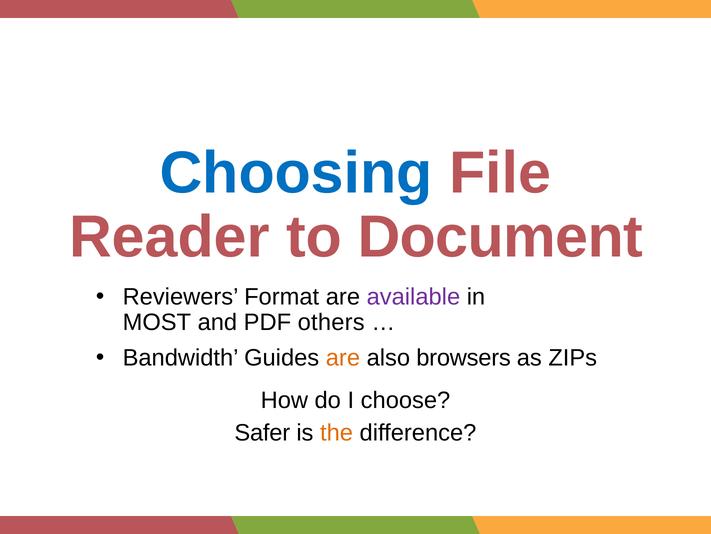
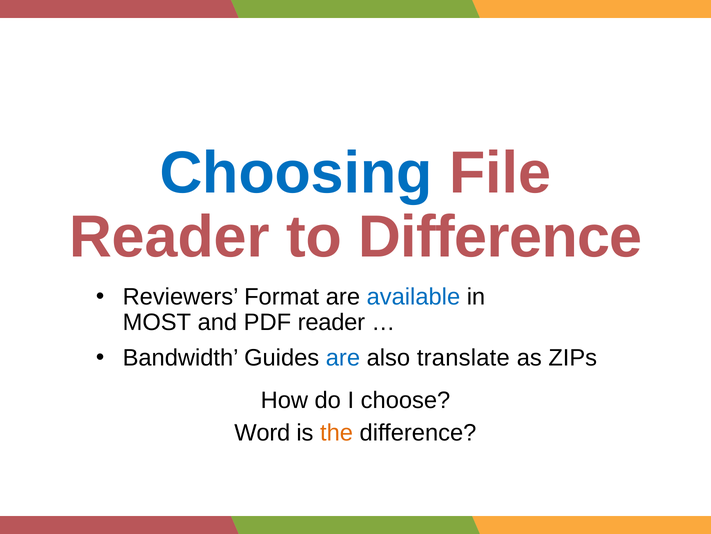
to Document: Document -> Difference (500, 237)
available colour: purple -> blue (413, 296)
PDF others: others -> reader (331, 322)
are colour: orange -> blue (343, 357)
browsers: browsers -> translate (463, 357)
Safer: Safer -> Word (262, 432)
